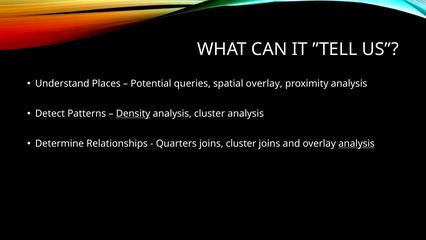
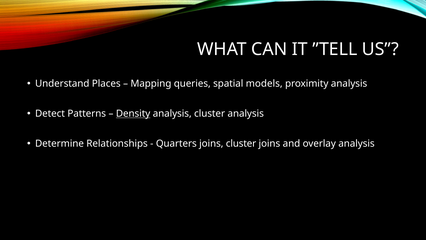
Potential: Potential -> Mapping (151, 83)
spatial overlay: overlay -> models (264, 83)
analysis underline: present -> none (357, 143)
